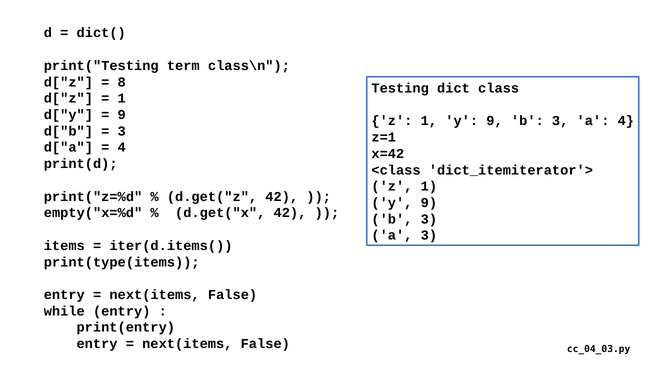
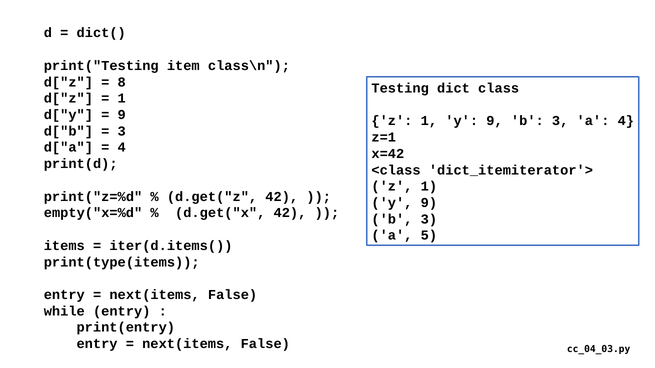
term: term -> item (183, 66)
a 3: 3 -> 5 (429, 236)
